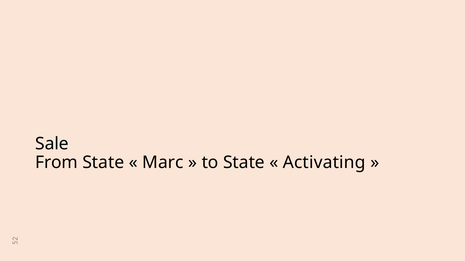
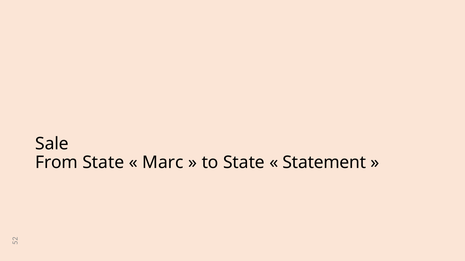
Activating: Activating -> Statement (324, 163)
